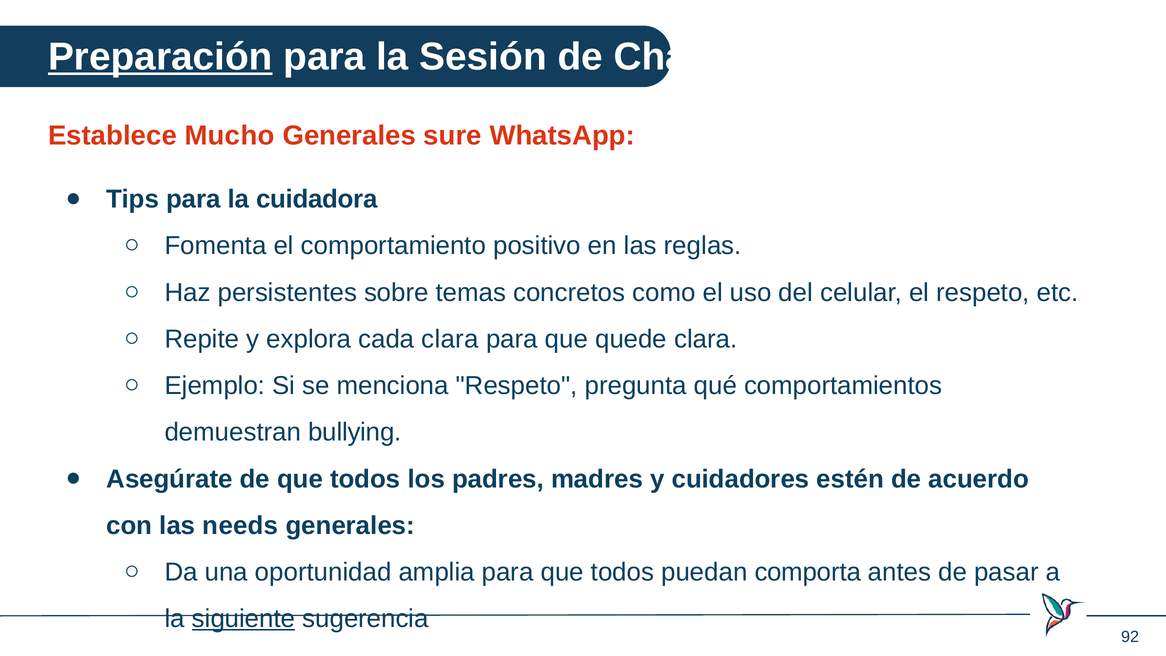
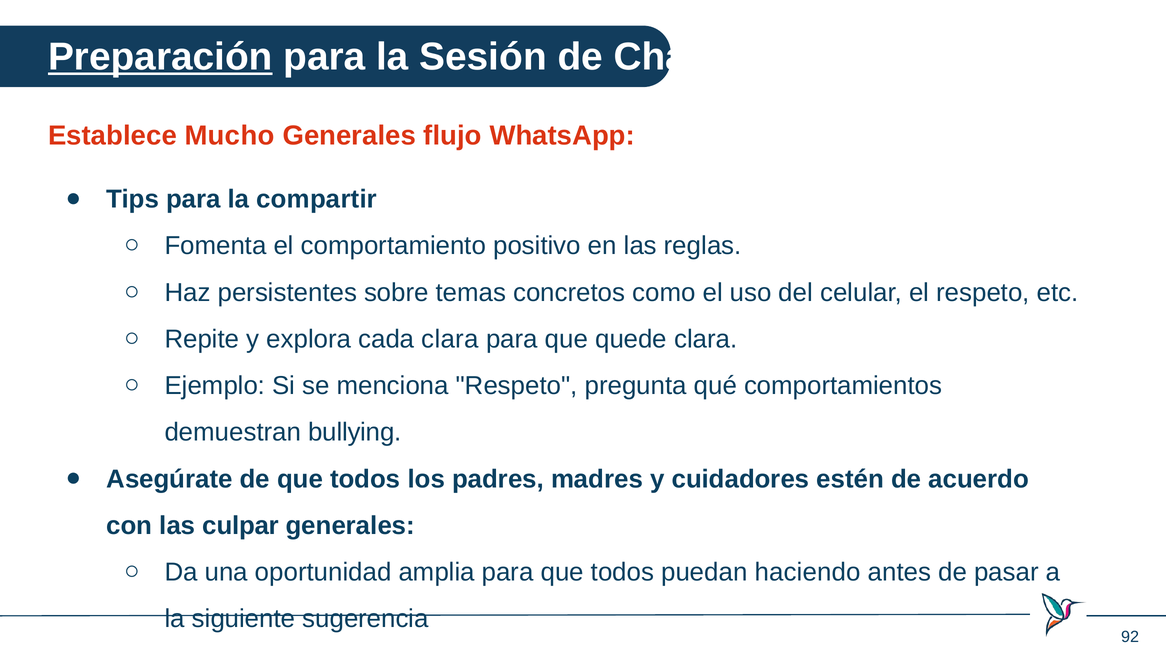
sure: sure -> flujo (453, 136)
cuidadora: cuidadora -> compartir (317, 199)
needs: needs -> culpar (241, 525)
comporta: comporta -> haciendo (808, 572)
siguiente underline: present -> none (244, 619)
